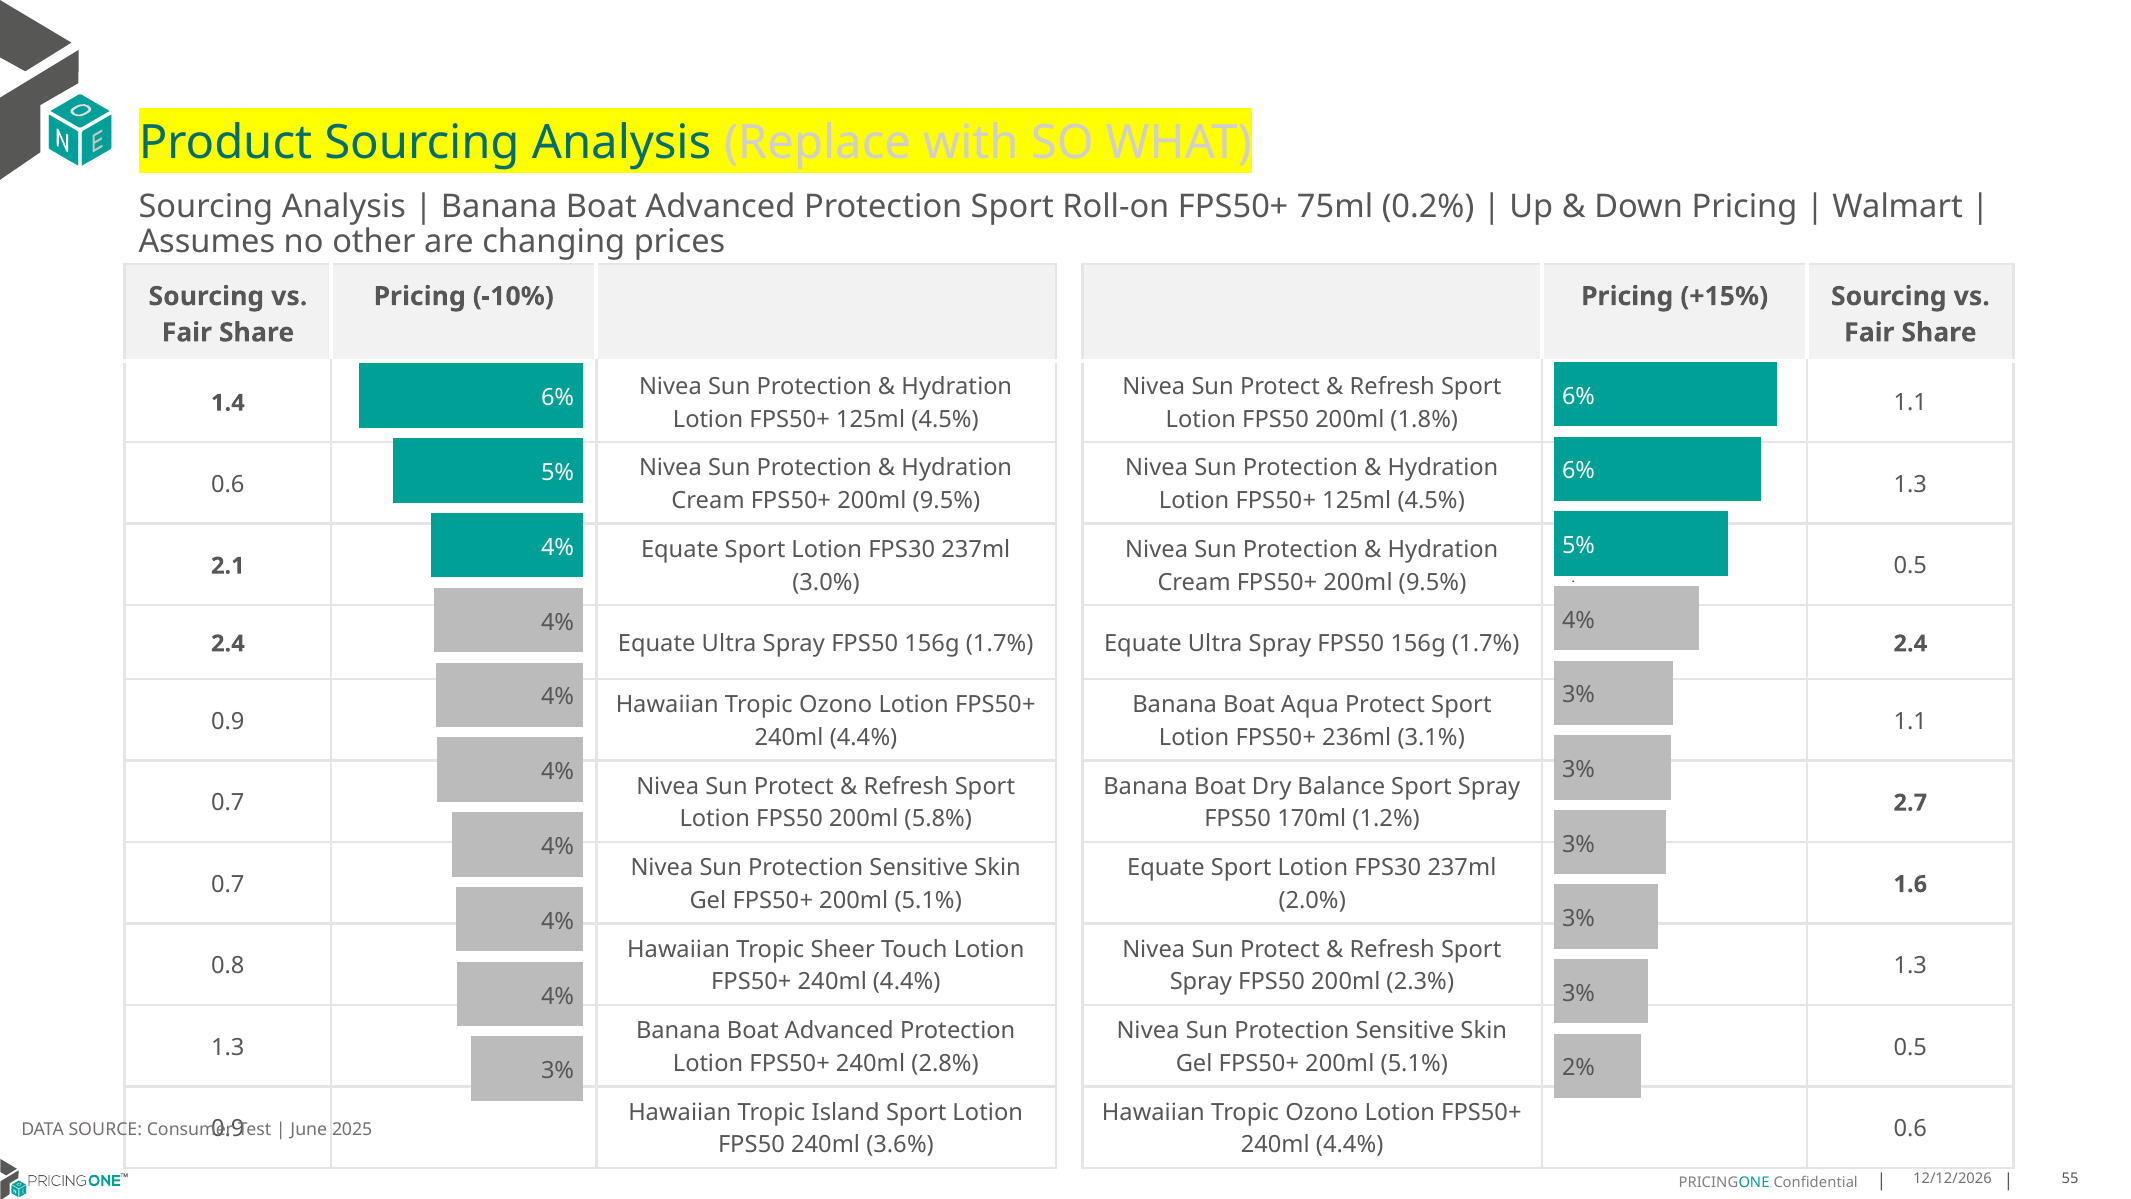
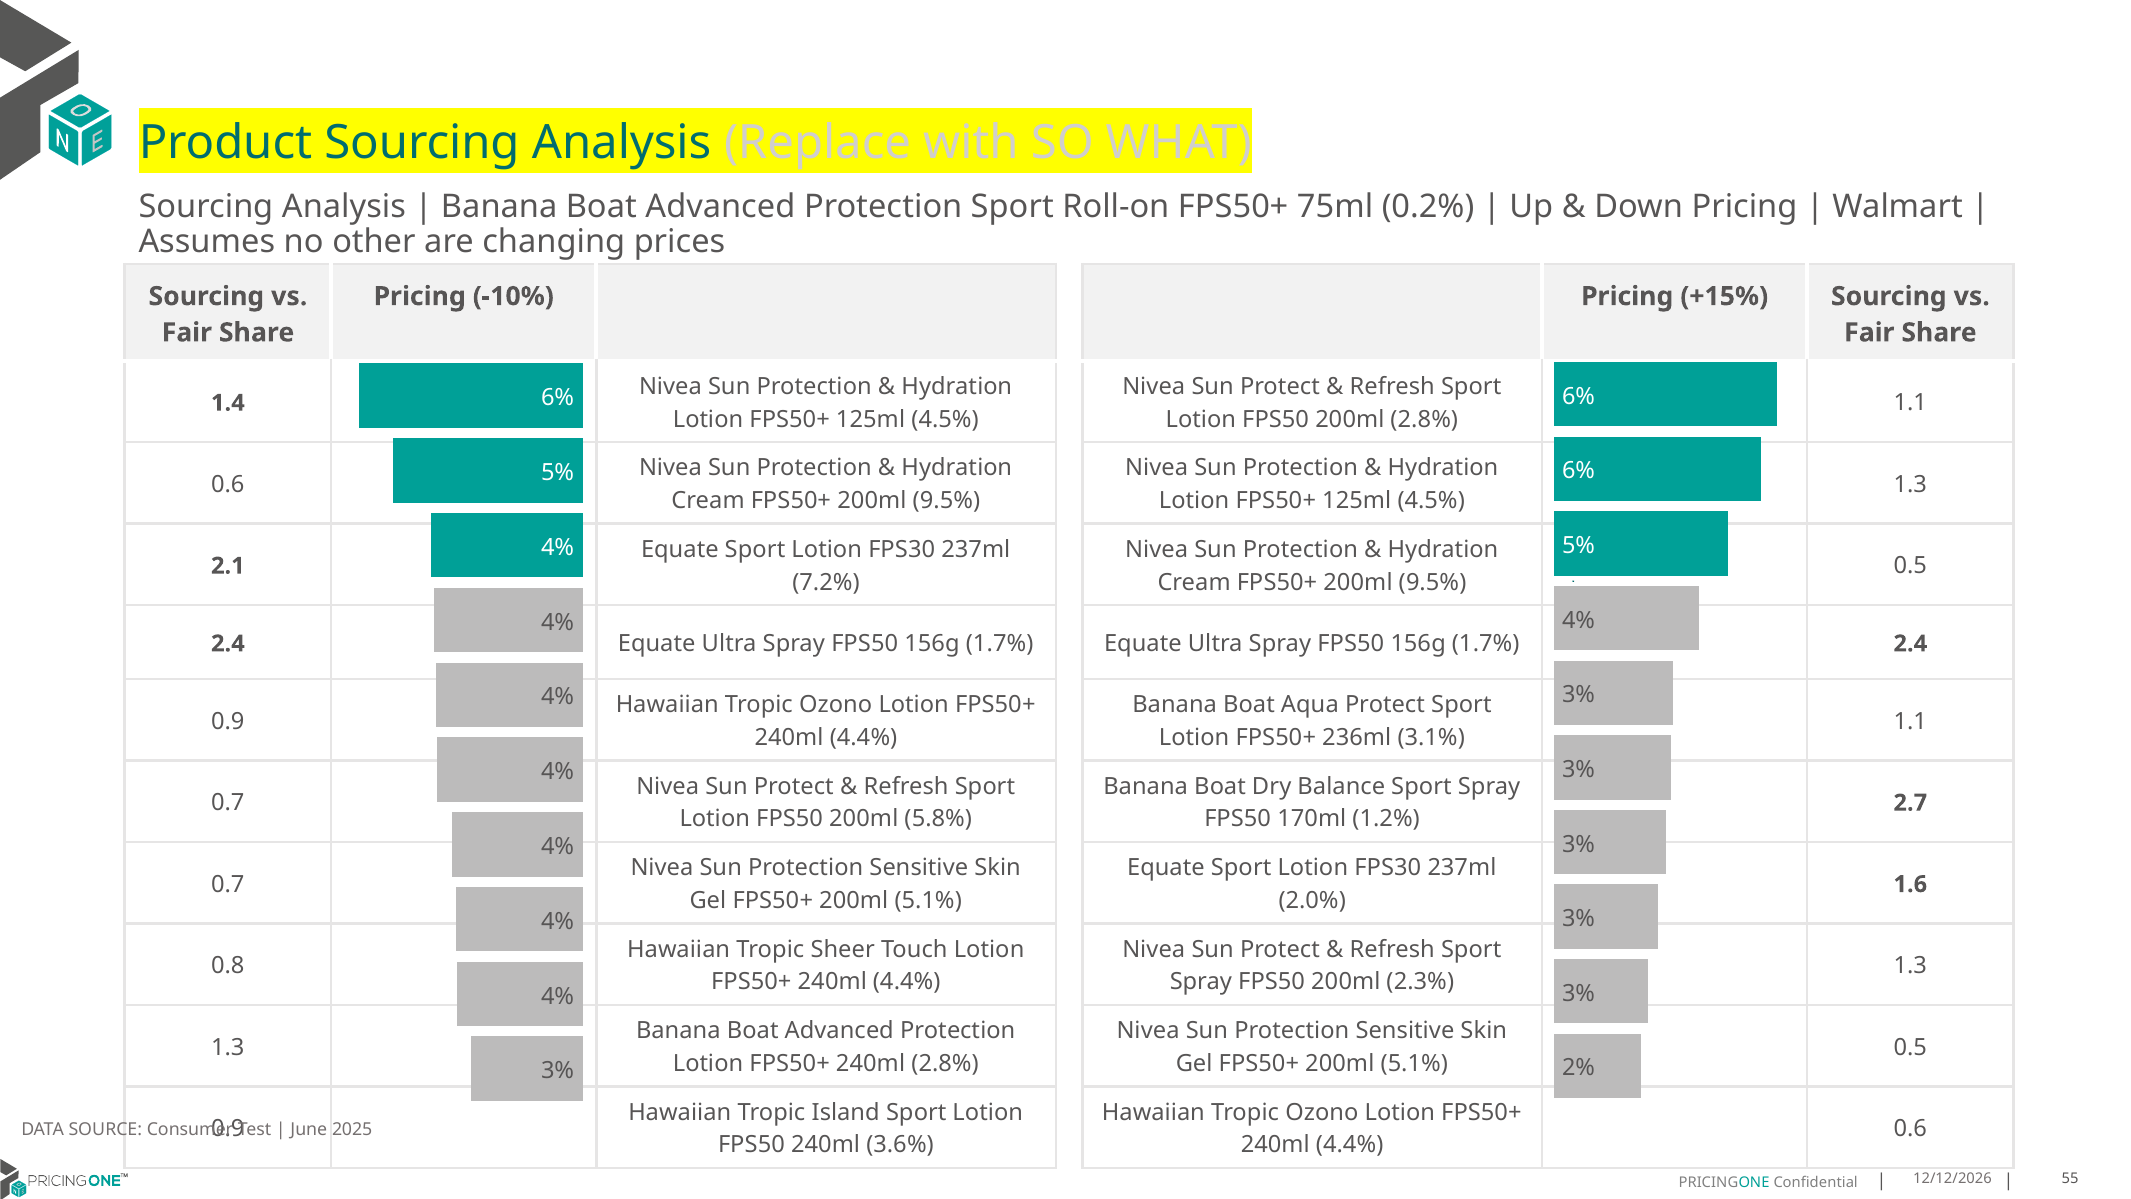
200ml 1.8%: 1.8% -> 2.8% (1424, 419)
3.0%: 3.0% -> 7.2% (826, 582)
